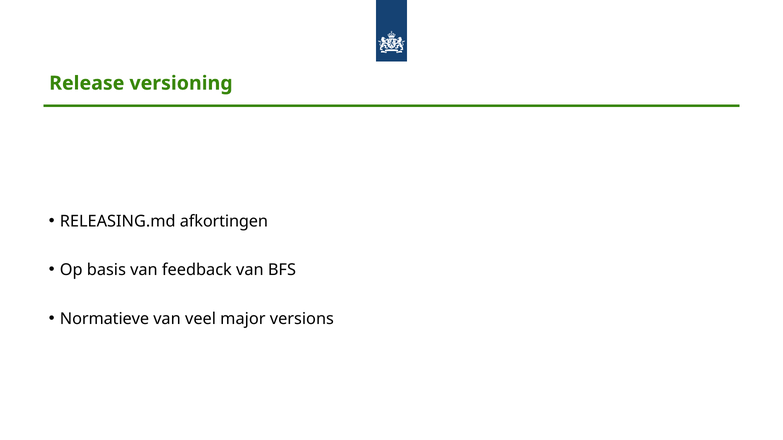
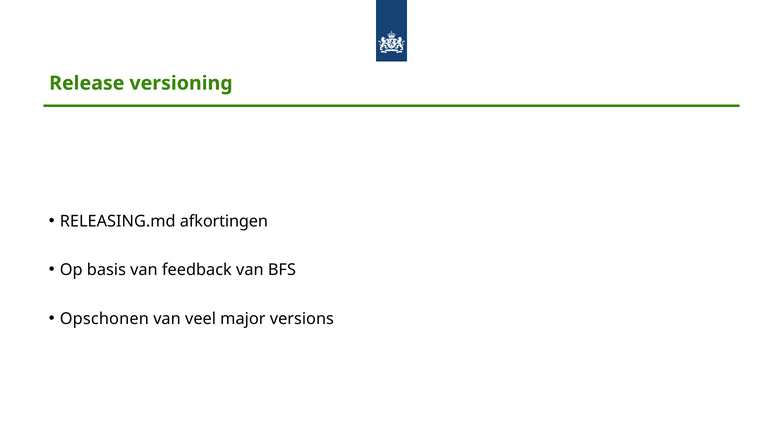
Normatieve: Normatieve -> Opschonen (104, 319)
